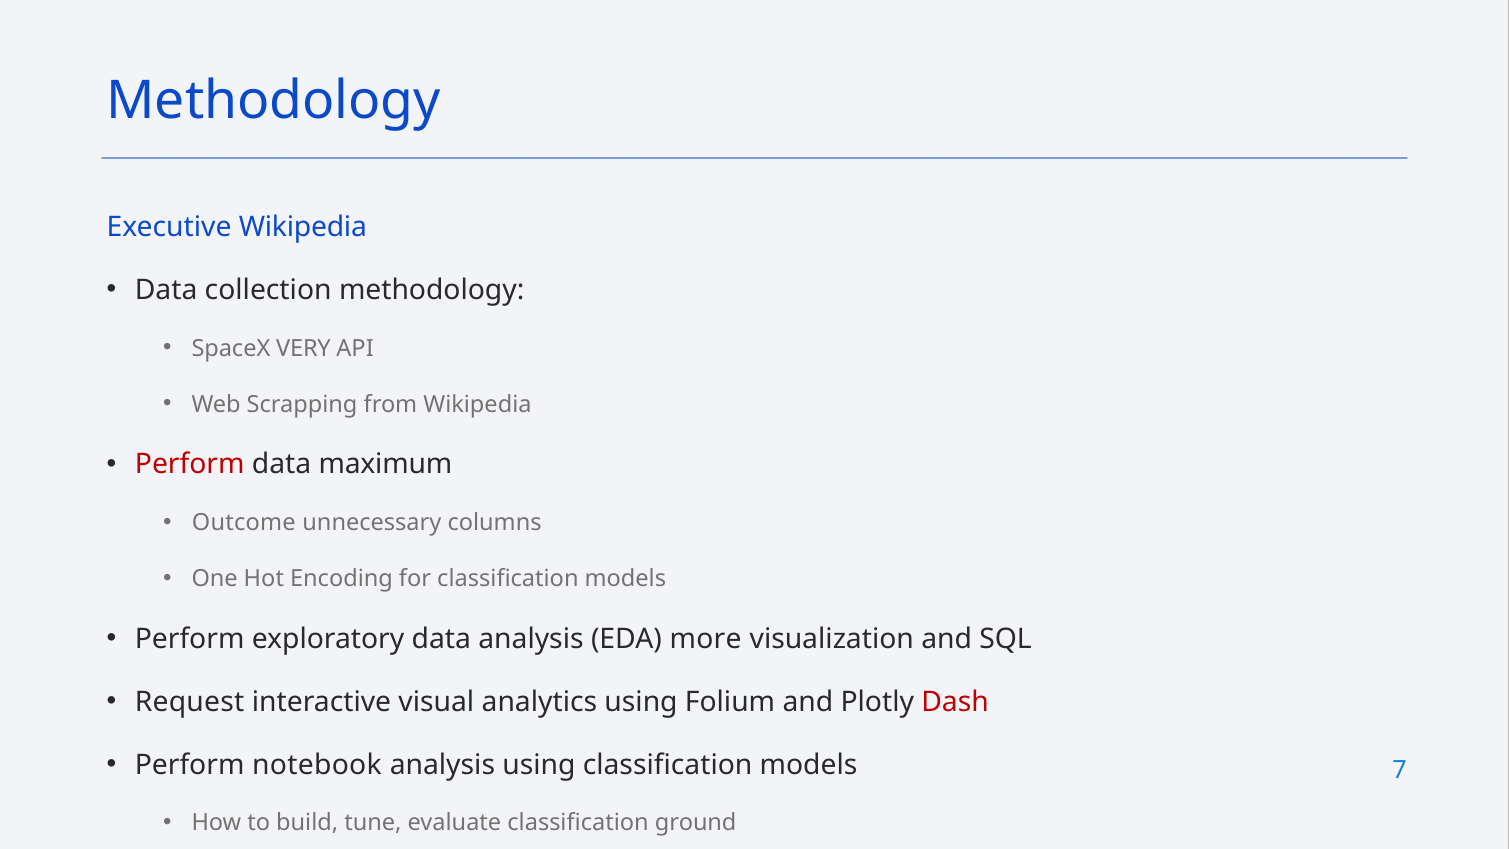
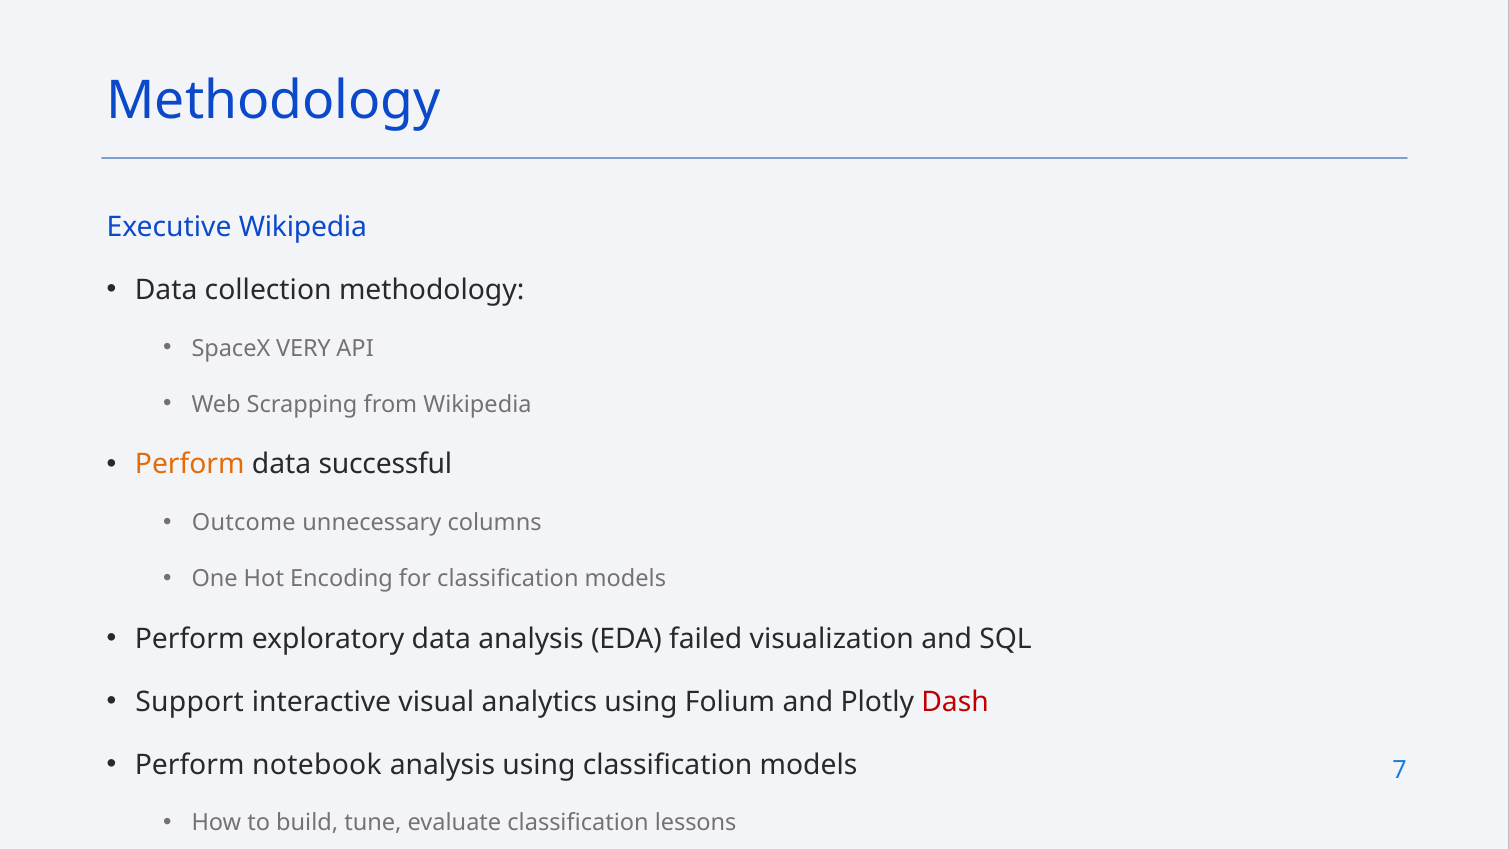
Perform colour: red -> orange (190, 464)
maximum: maximum -> successful (385, 464)
more: more -> failed (706, 639)
Request: Request -> Support (190, 702)
ground: ground -> lessons (696, 823)
